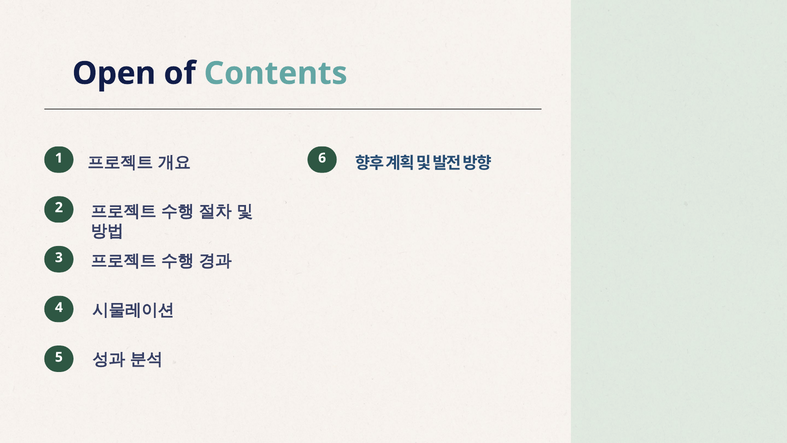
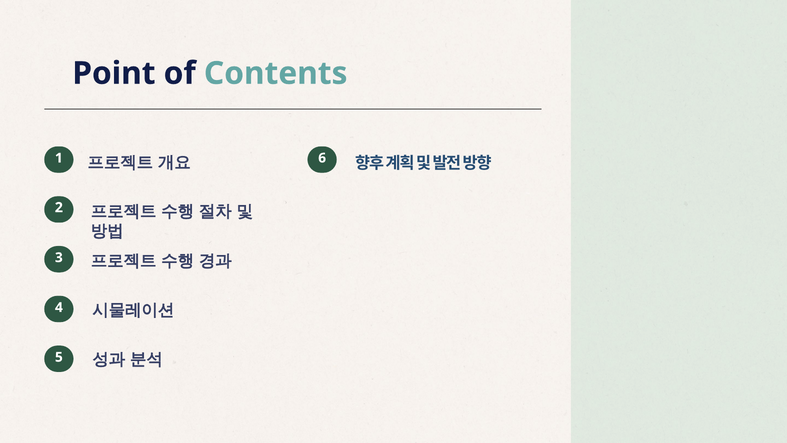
Open: Open -> Point (114, 73)
